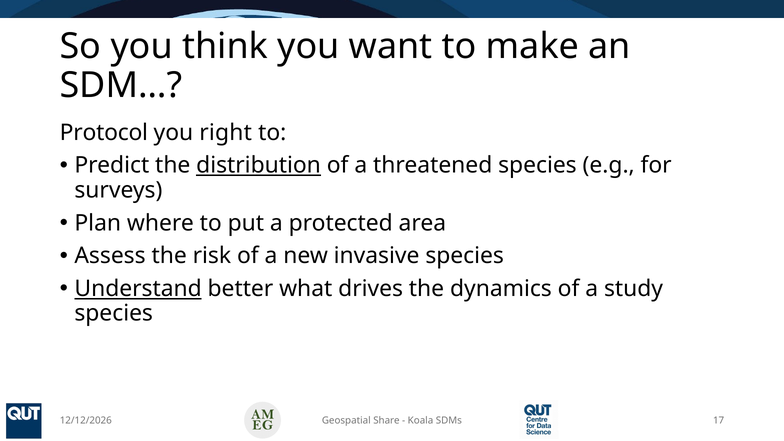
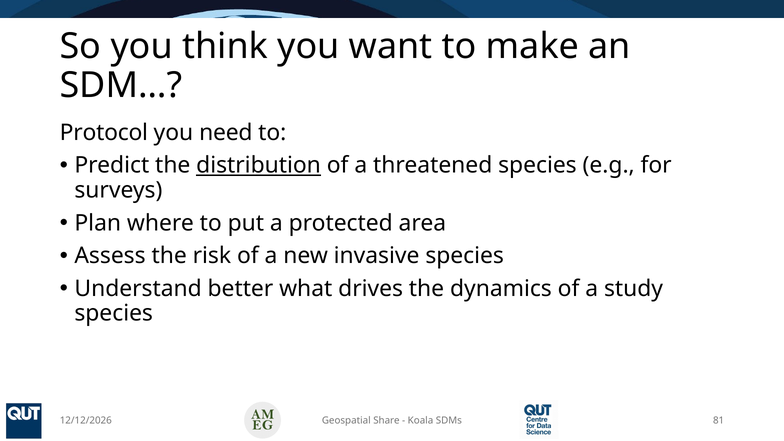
right: right -> need (226, 133)
Understand underline: present -> none (138, 289)
17: 17 -> 81 (719, 420)
